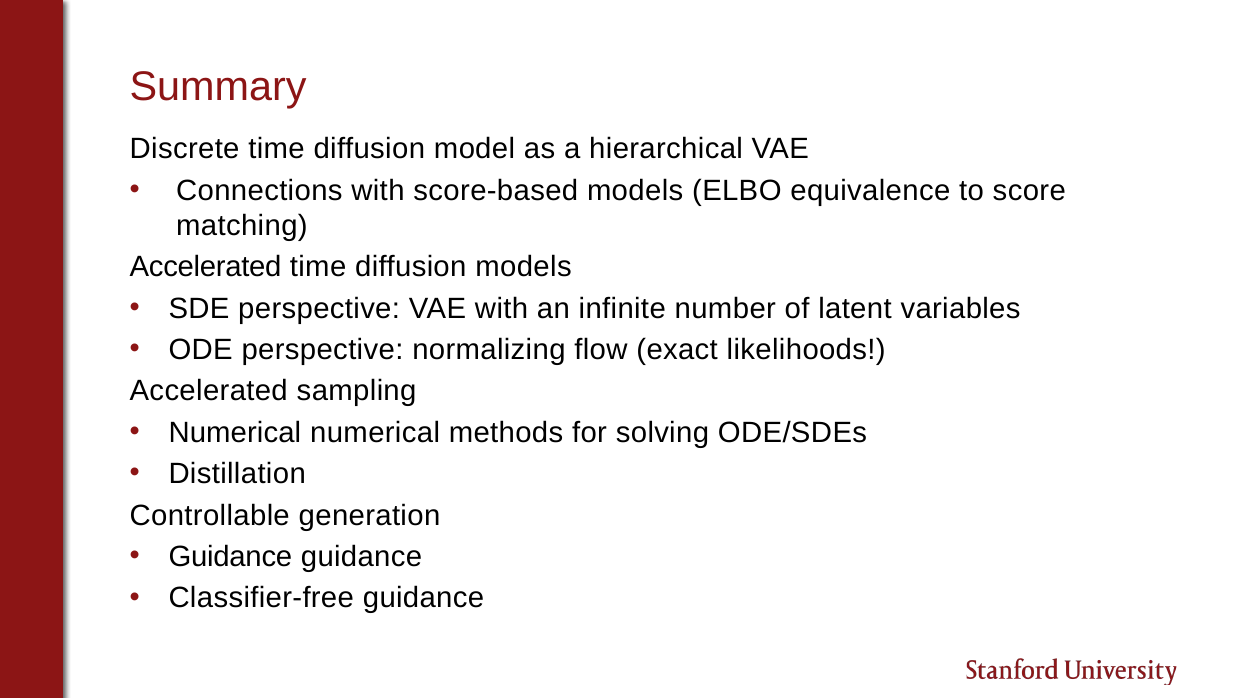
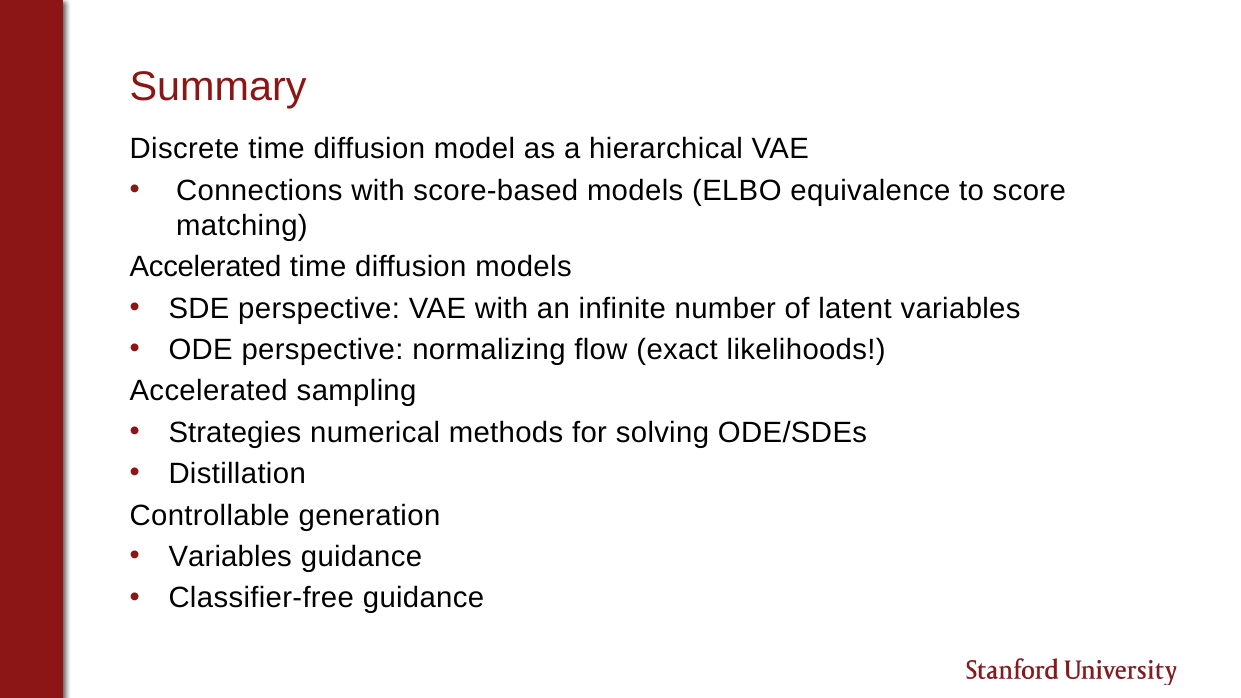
Numerical: Numerical -> Strategies (235, 433)
Guidance: Guidance -> Variables (230, 557)
